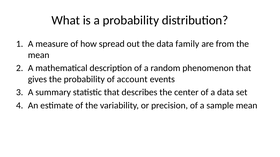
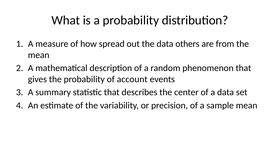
family: family -> others (187, 44)
